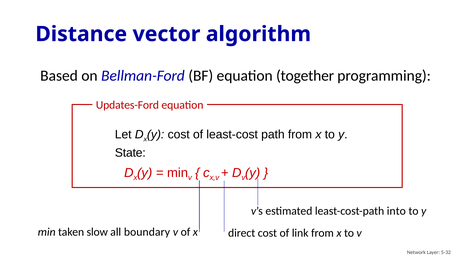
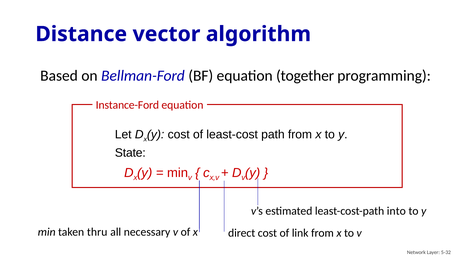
Updates-Ford: Updates-Ford -> Instance-Ford (127, 105)
slow: slow -> thru (97, 231)
boundary: boundary -> necessary (147, 231)
